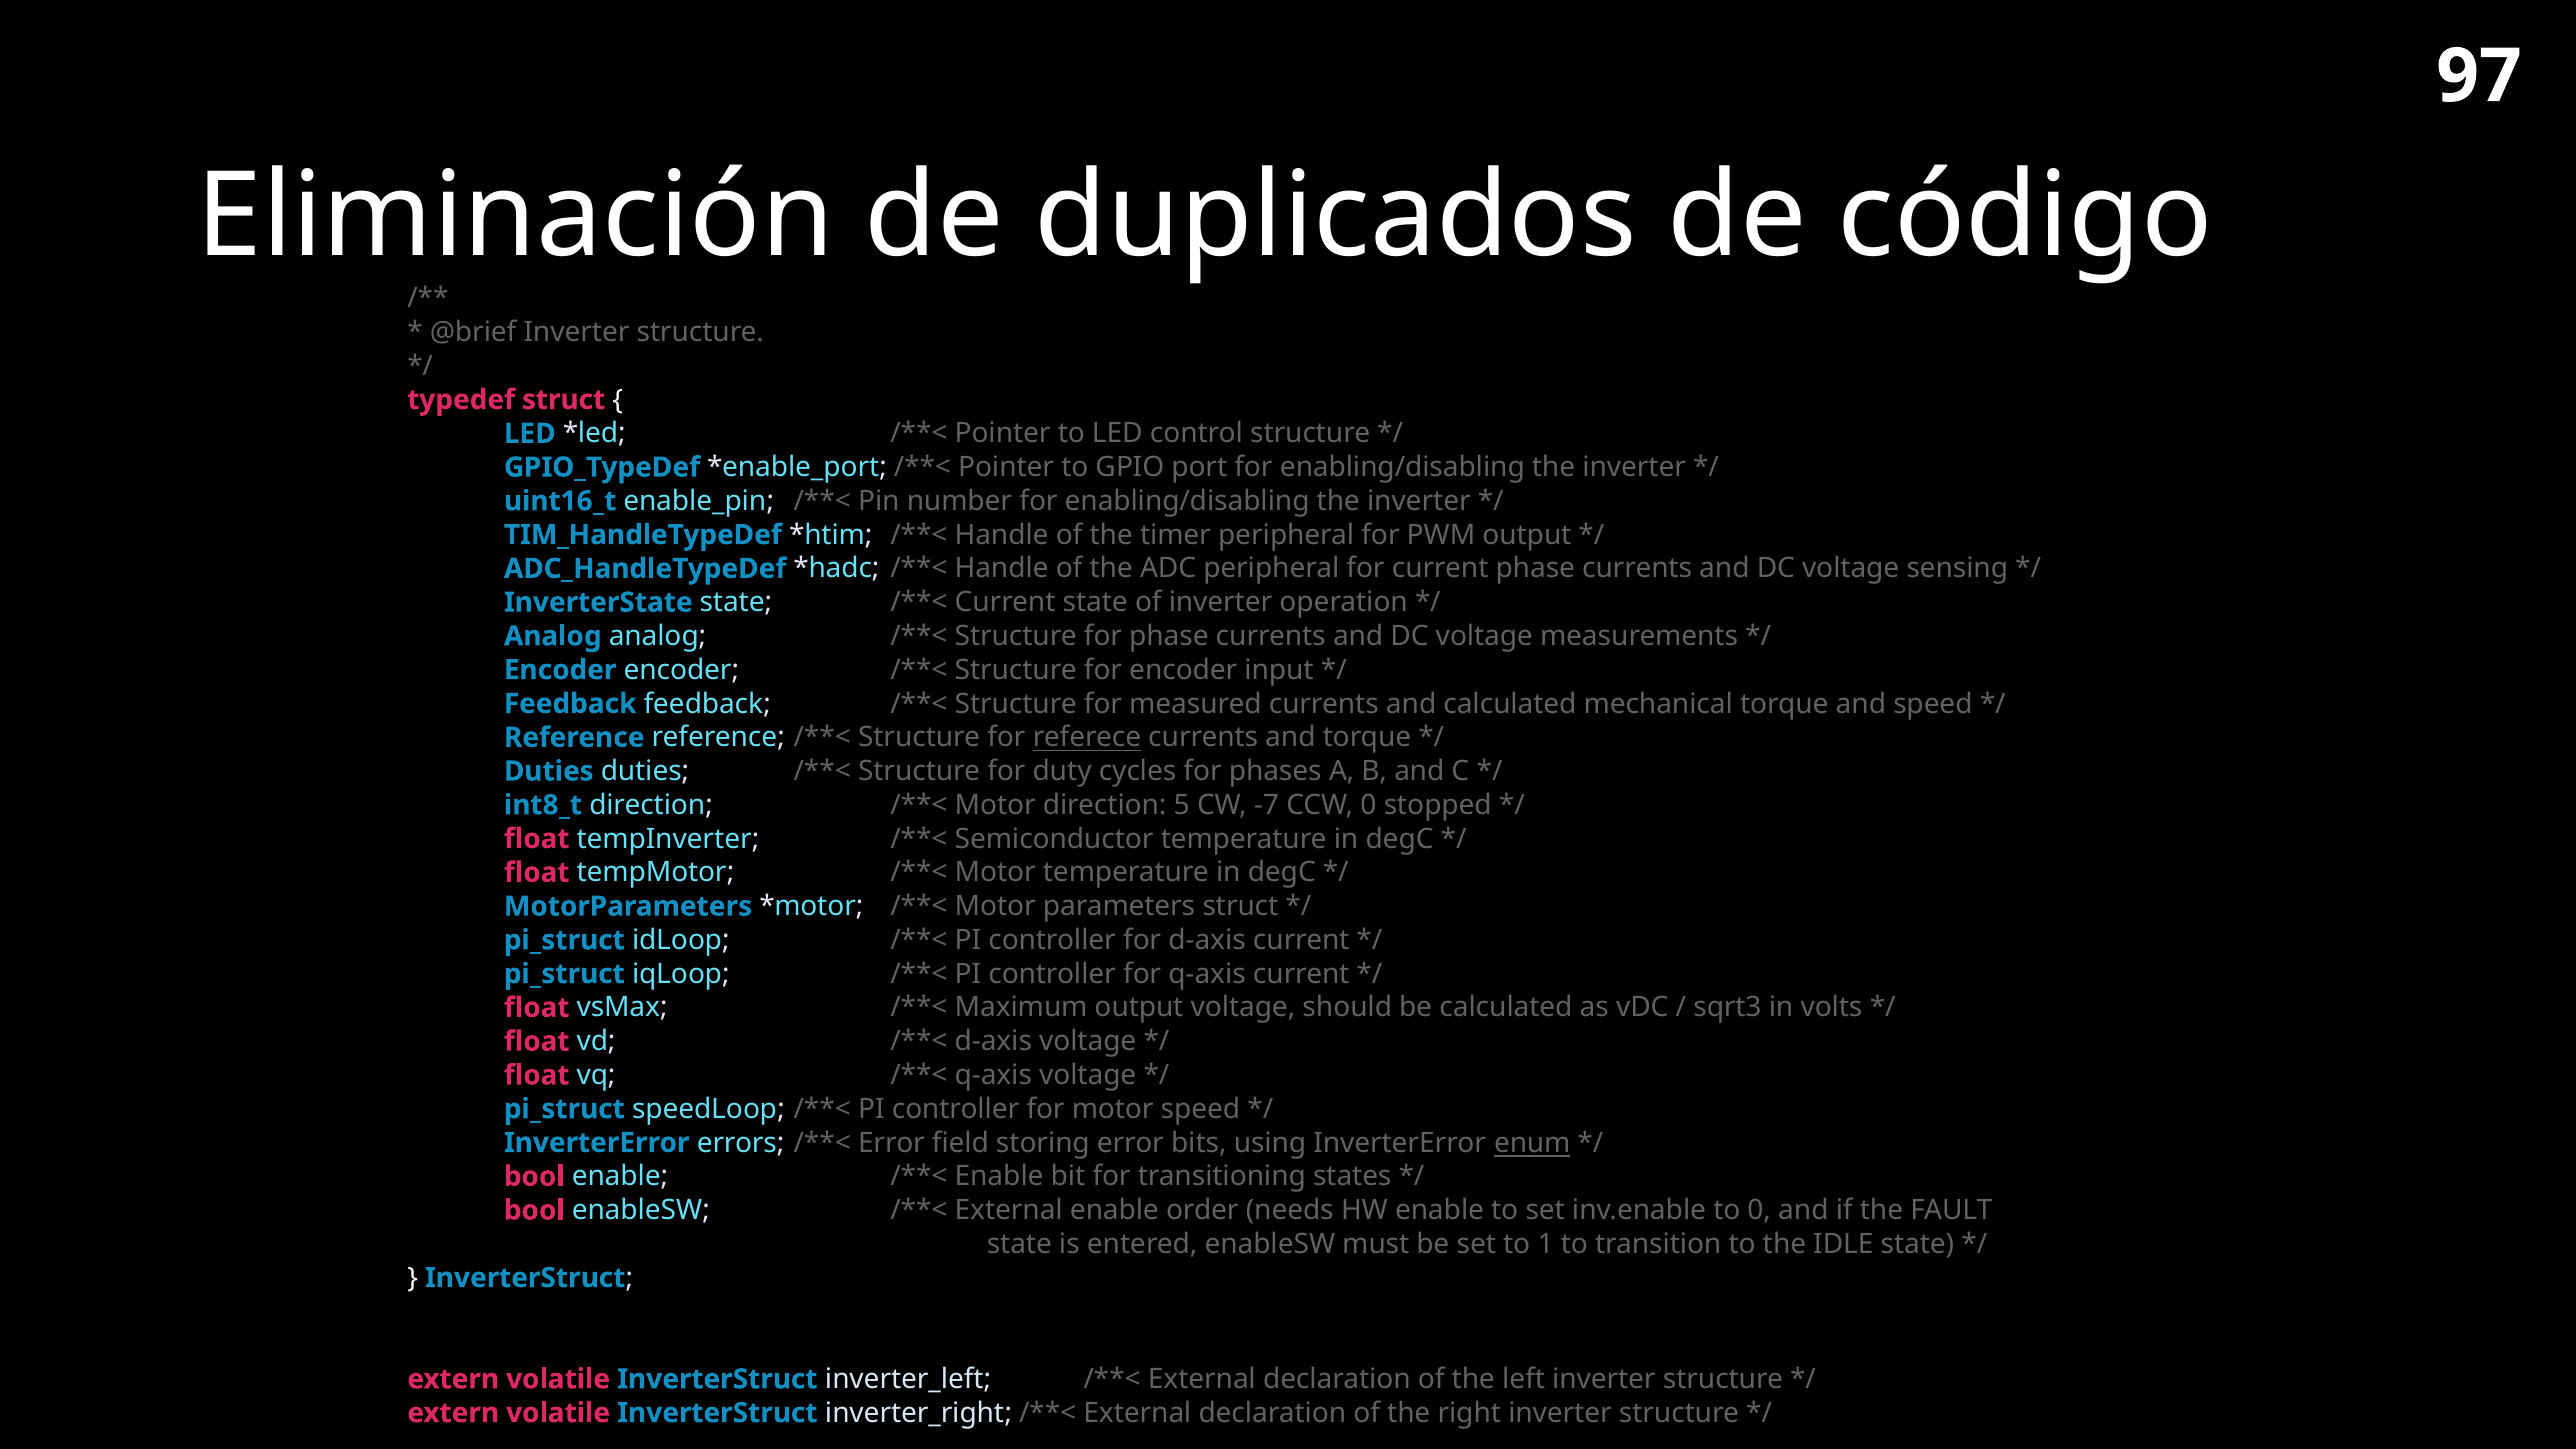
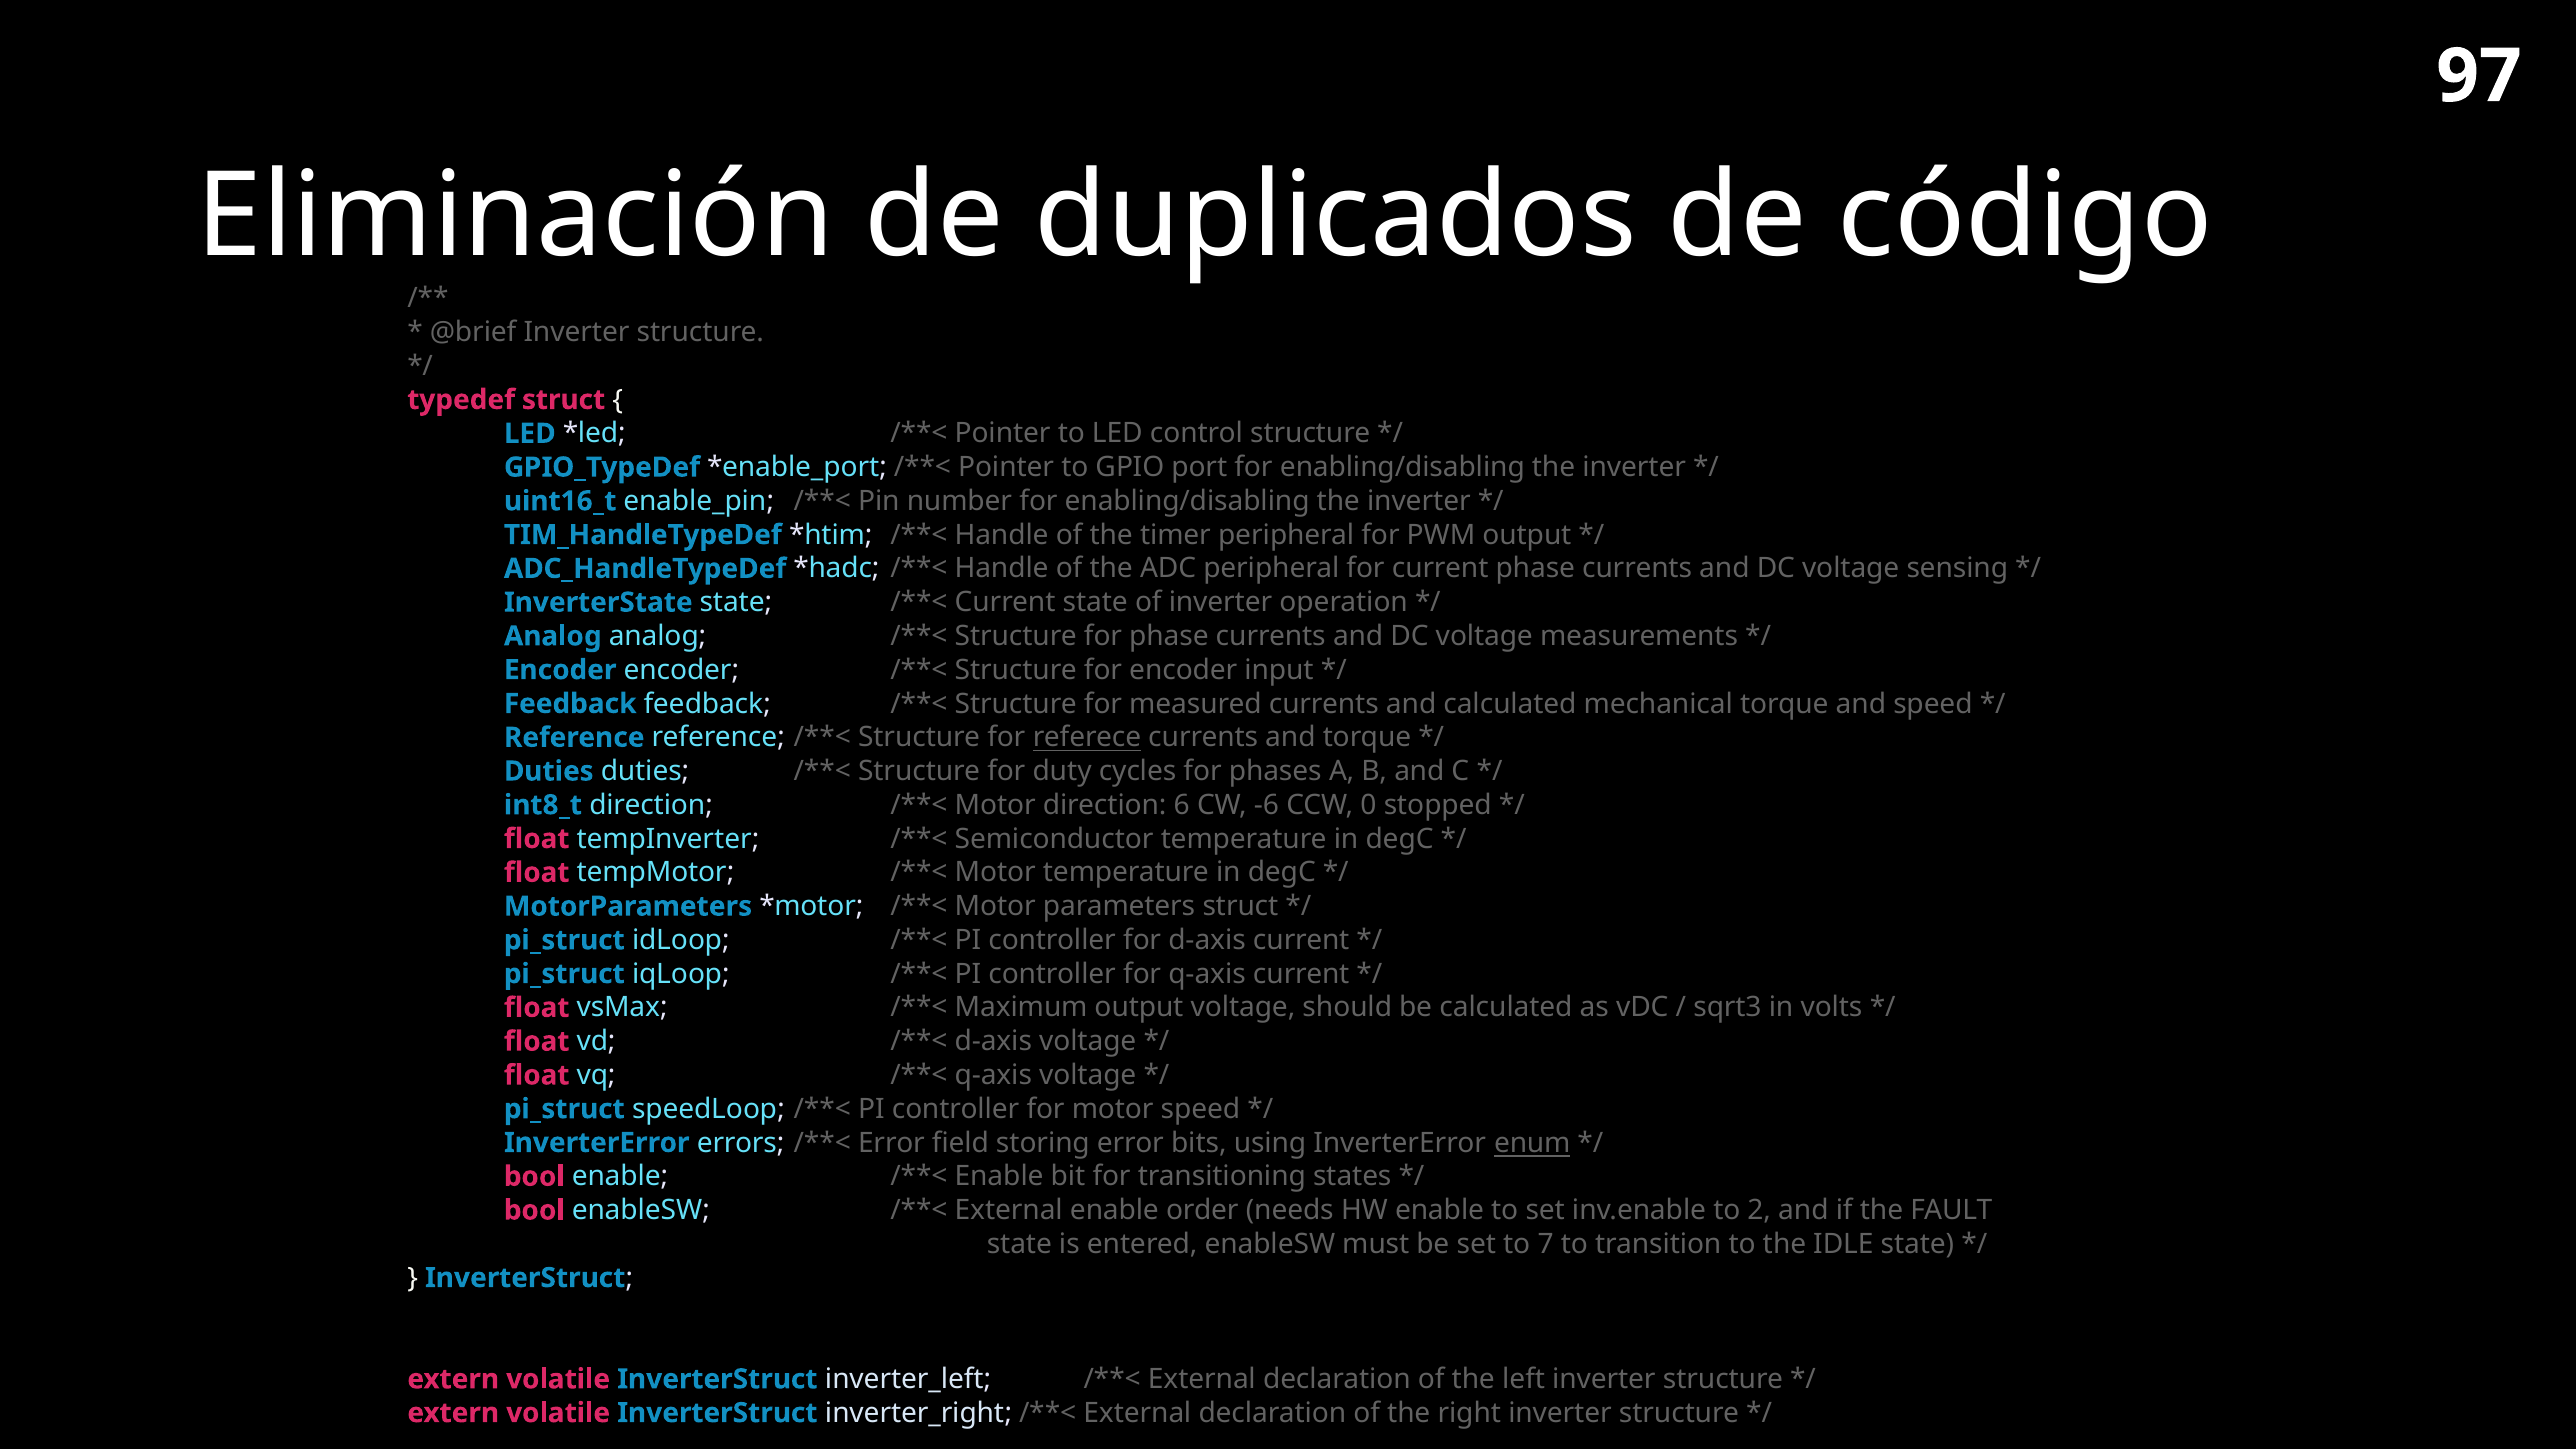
5: 5 -> 6 (1182, 805)
-7: -7 -> -6 (1266, 805)
to 0: 0 -> 2 (1759, 1210)
1: 1 -> 7 (1546, 1244)
